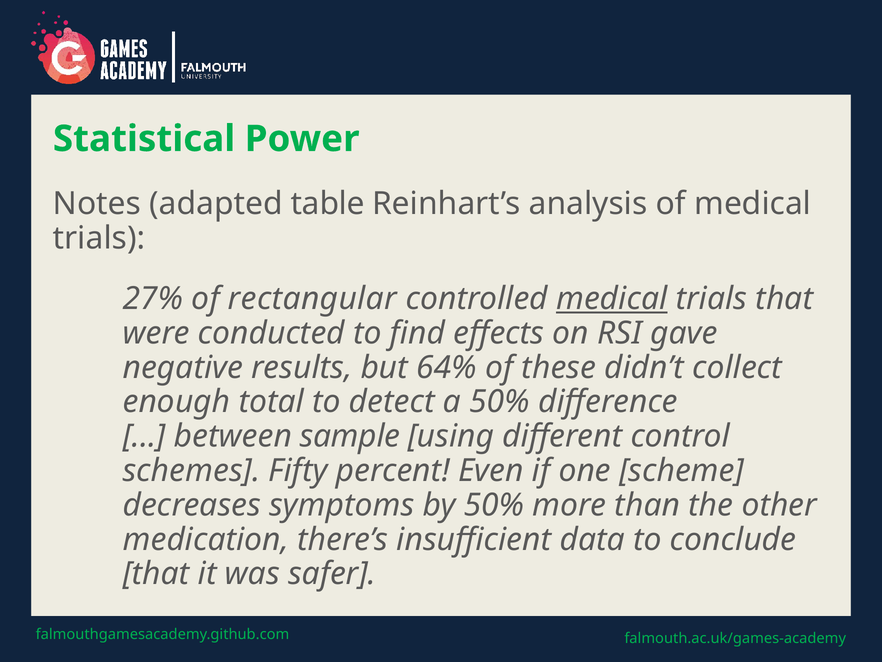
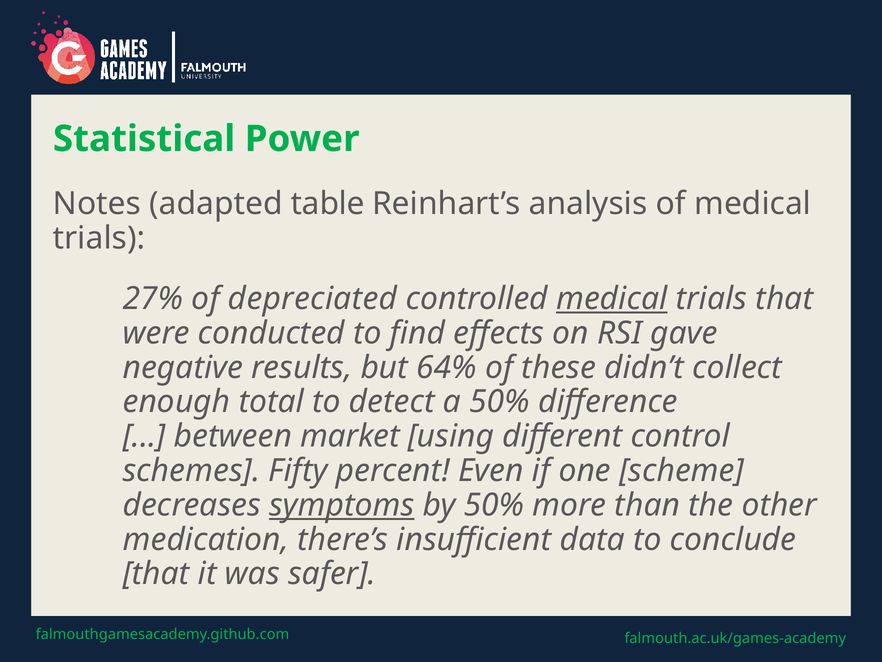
rectangular: rectangular -> depreciated (313, 298)
sample: sample -> market (350, 436)
symptoms underline: none -> present (342, 505)
